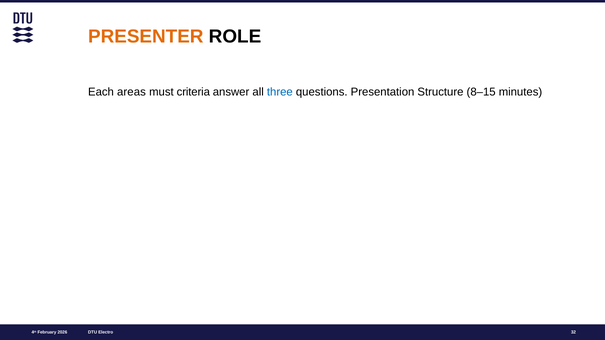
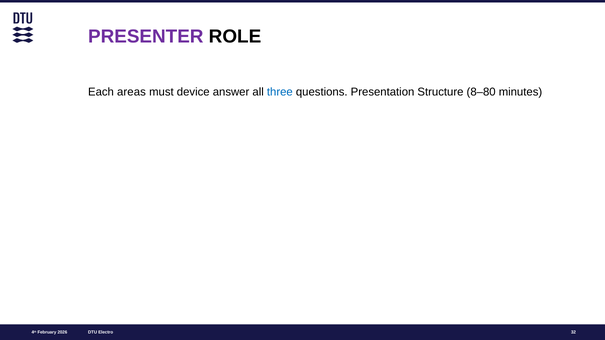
PRESENTER colour: orange -> purple (146, 37)
criteria: criteria -> device (193, 92)
8–15: 8–15 -> 8–80 (481, 92)
